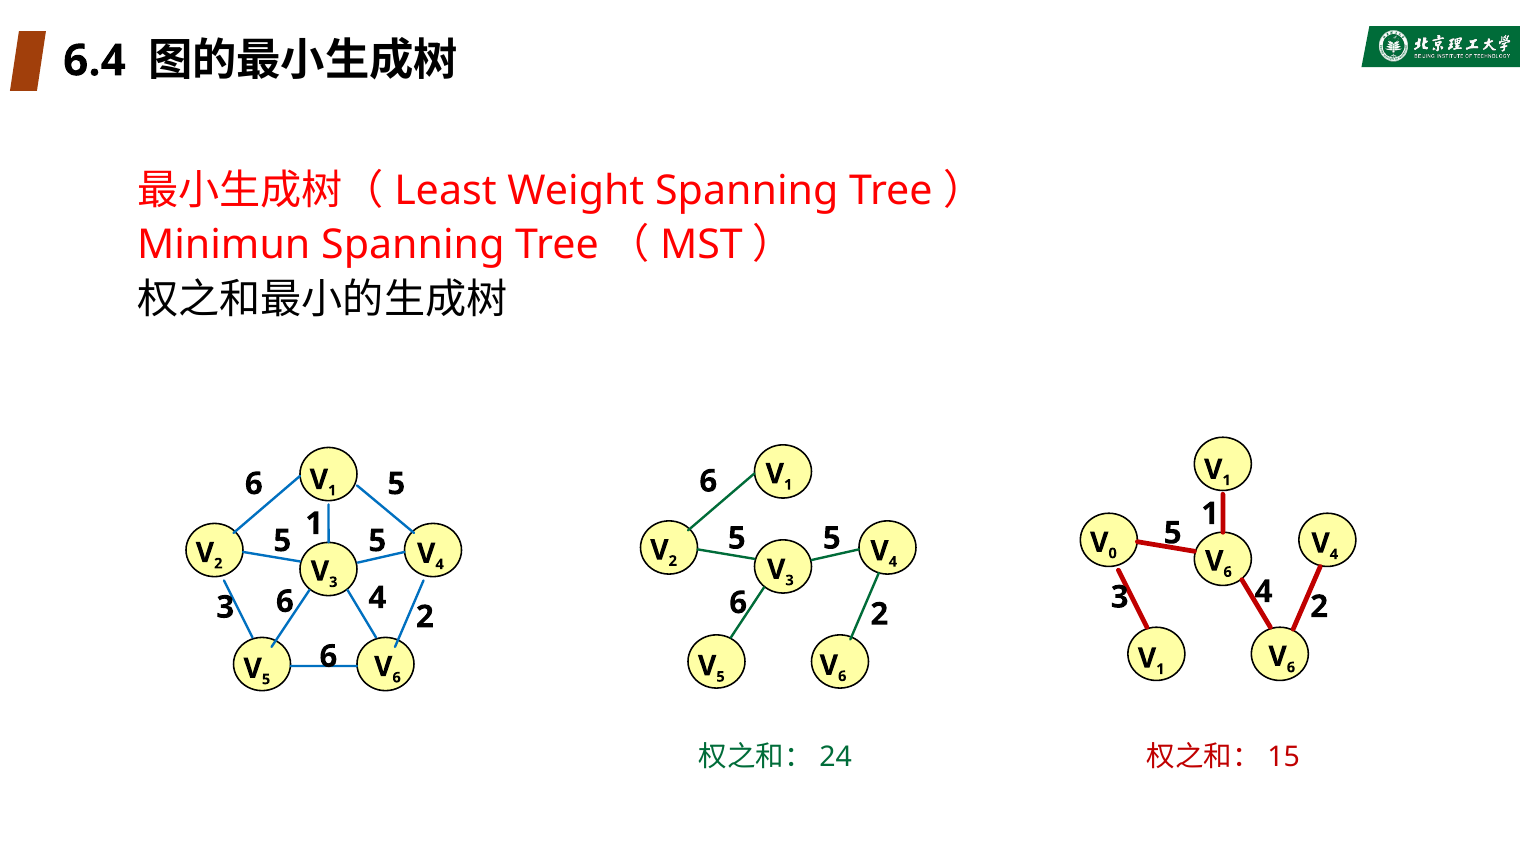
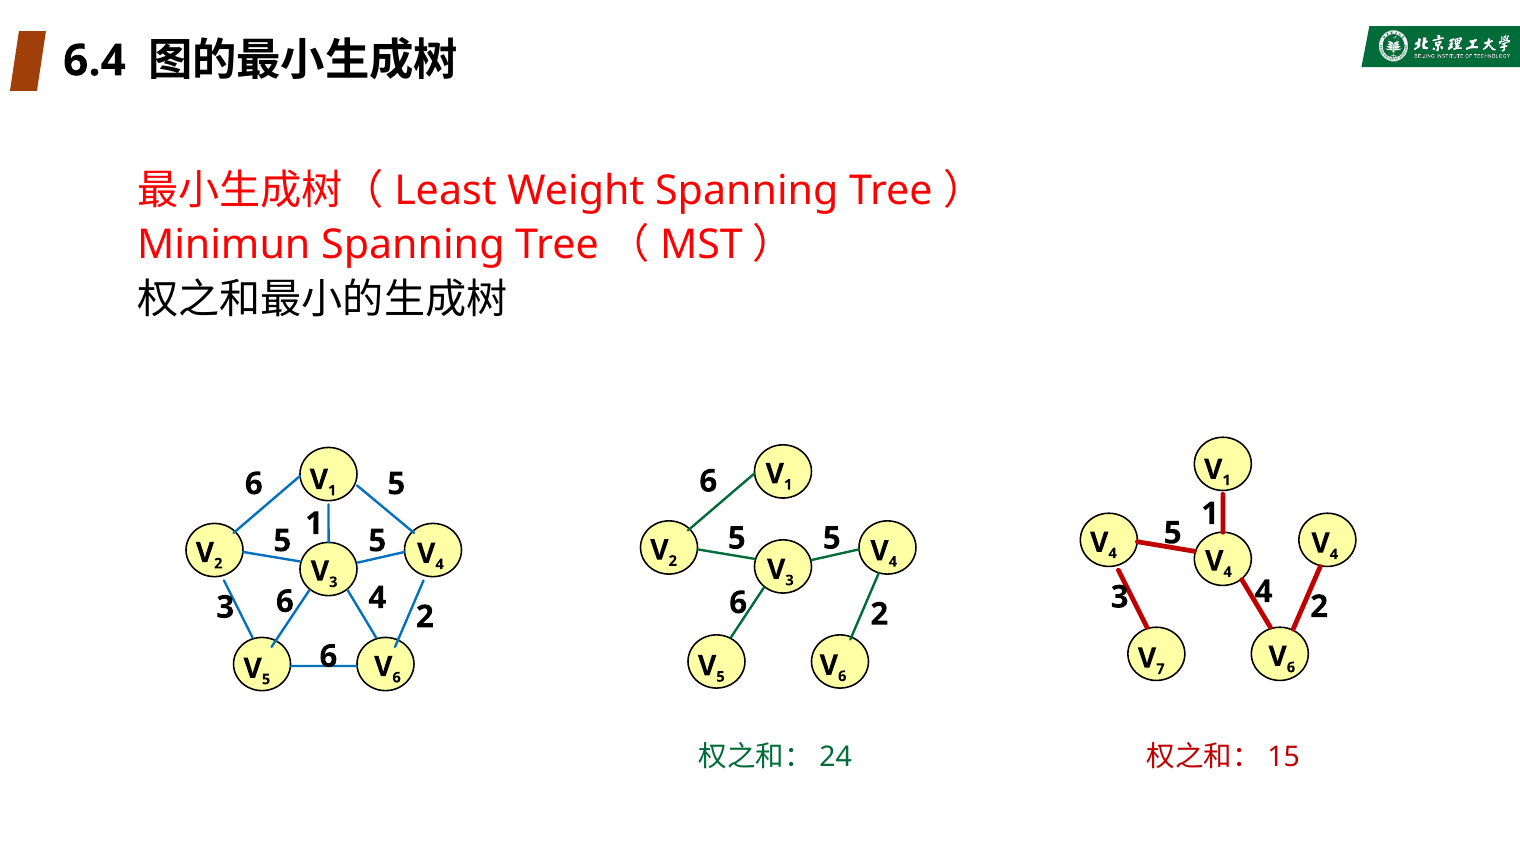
0: 0 -> 4 (1113, 553)
6: 6 -> 4 (1228, 572)
1: 1 -> 7 (1160, 669)
